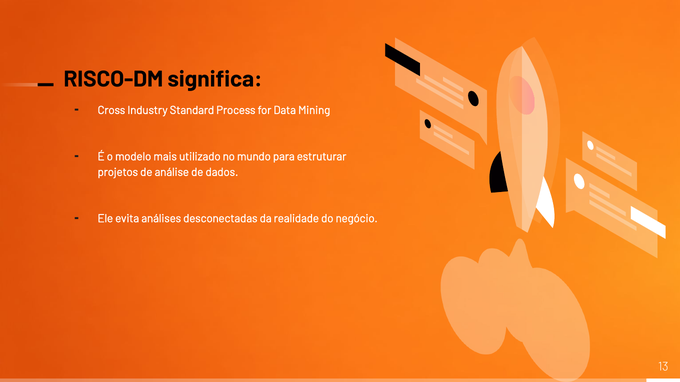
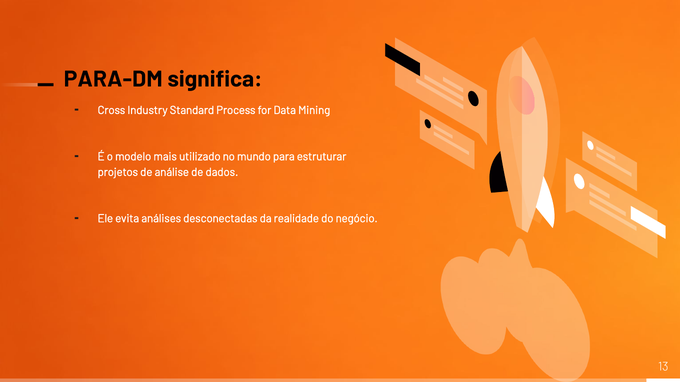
RISCO-DM: RISCO-DM -> PARA-DM (113, 79)
